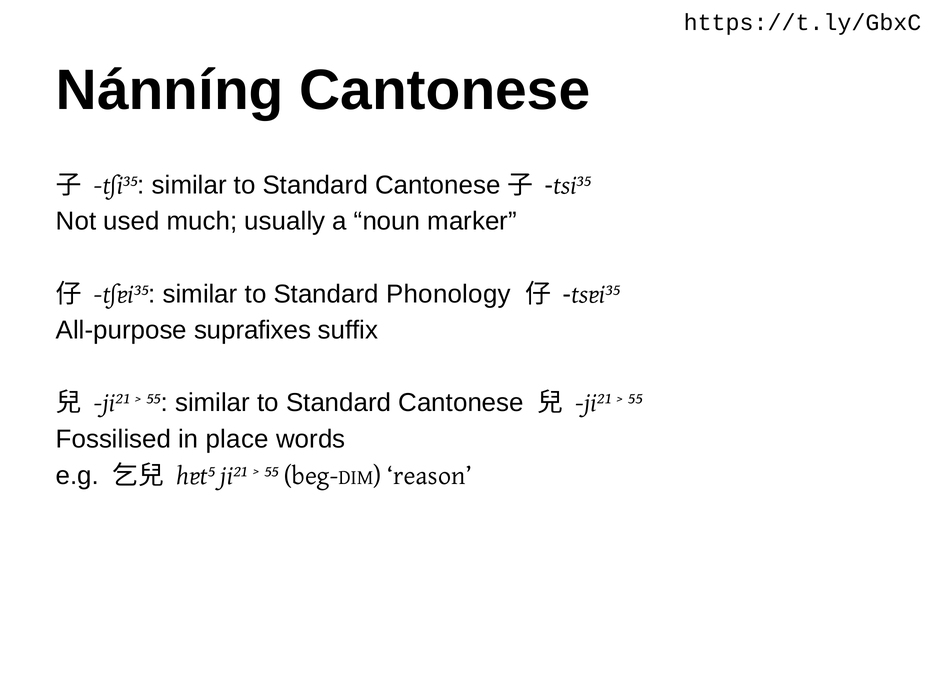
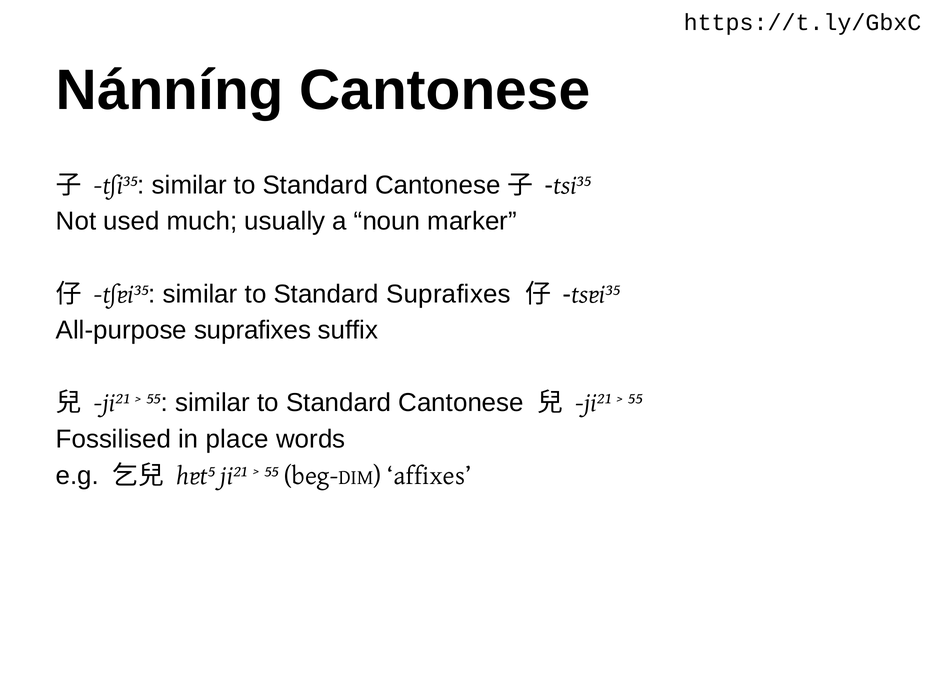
Standard Phonology: Phonology -> Suprafixes (449, 294)
reason: reason -> affixes (429, 475)
